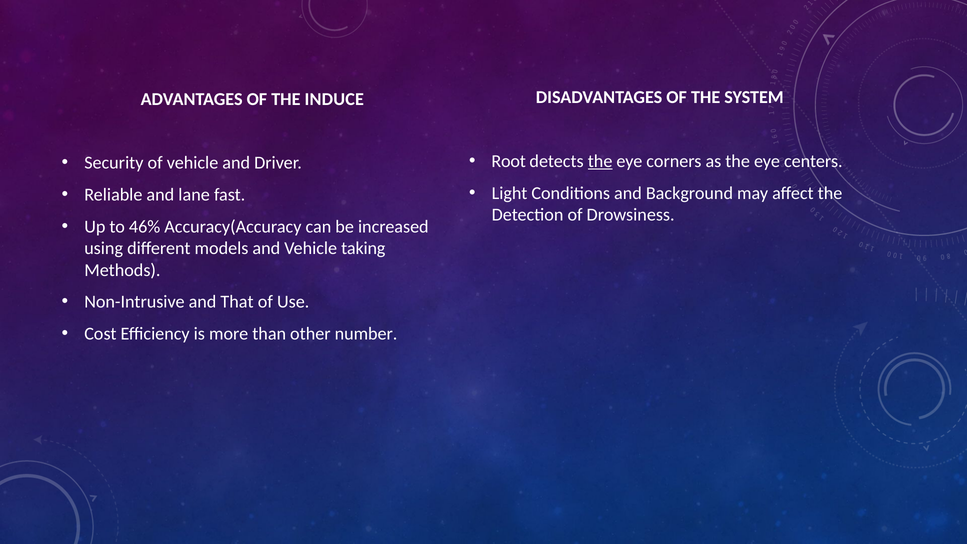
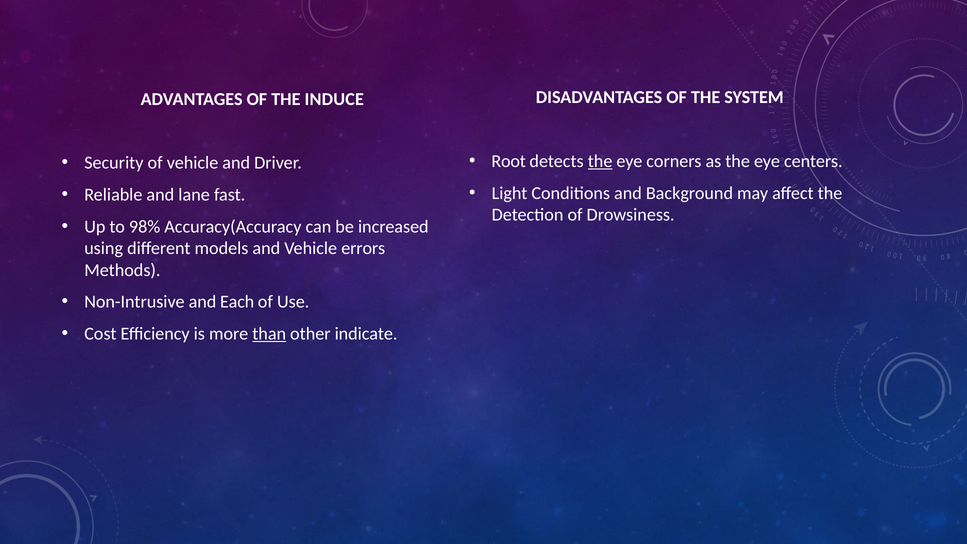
46%: 46% -> 98% (145, 226)
taking: taking -> errors (363, 248)
That: That -> Each (237, 302)
than underline: none -> present (269, 334)
number: number -> indicate (366, 334)
